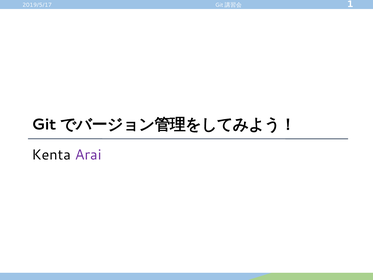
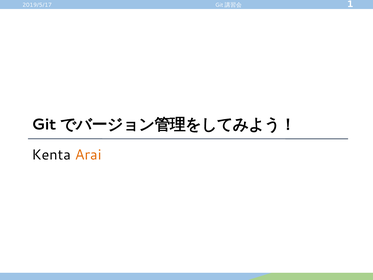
Arai colour: purple -> orange (88, 155)
